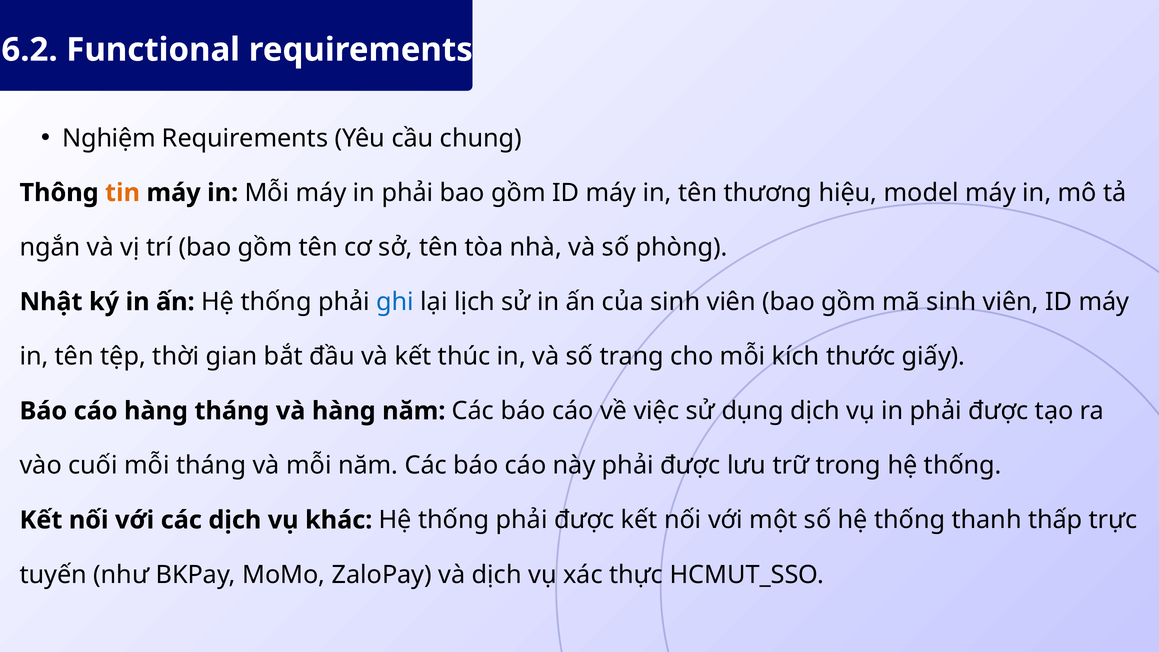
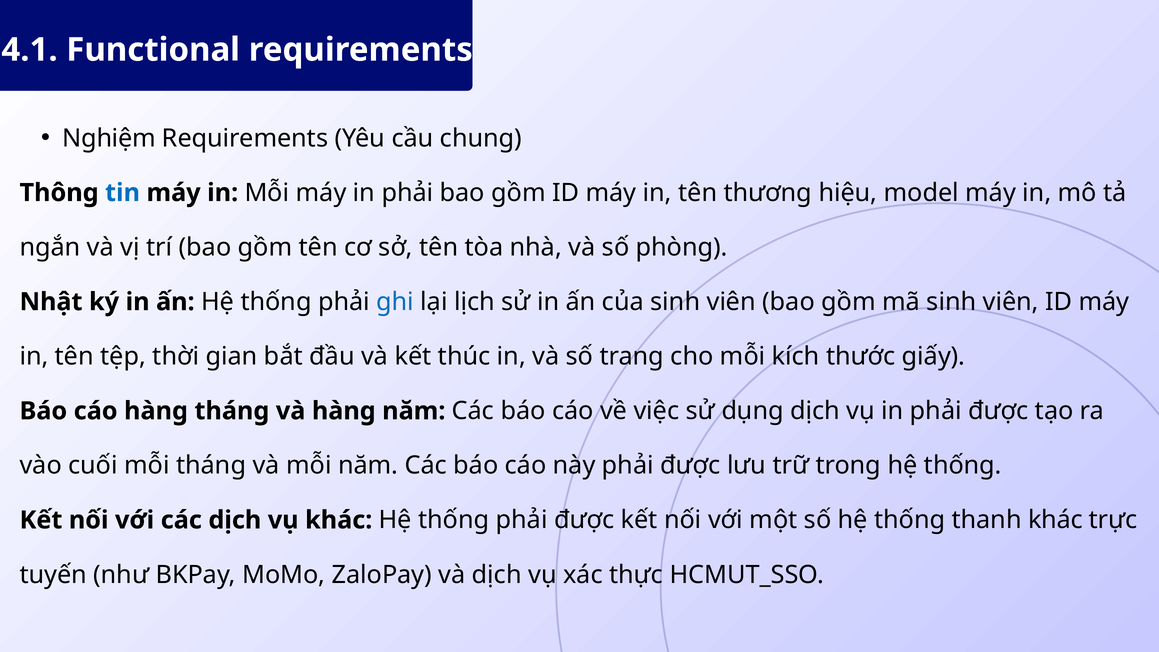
6.2: 6.2 -> 4.1 (30, 50)
tin colour: orange -> blue (123, 193)
thanh thấp: thấp -> khác (1055, 520)
